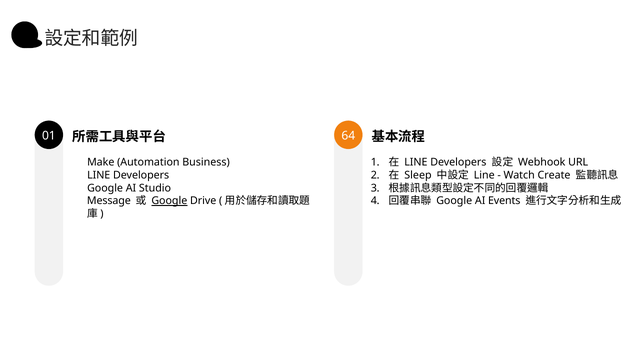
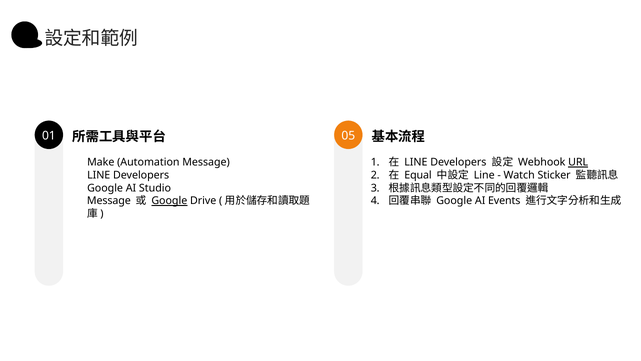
64: 64 -> 05 (348, 136)
URL underline: none -> present (578, 162)
Automation Business: Business -> Message (206, 162)
Sleep: Sleep -> Equal (418, 175)
Create: Create -> Sticker (554, 175)
